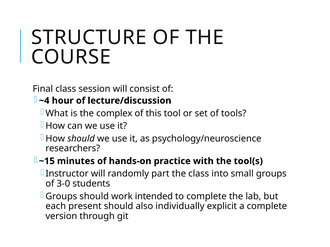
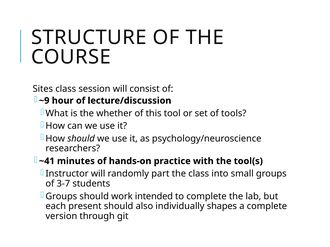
Final: Final -> Sites (43, 89)
~4: ~4 -> ~9 (44, 101)
complex: complex -> whether (114, 113)
~15: ~15 -> ~41 (47, 161)
3-0: 3-0 -> 3-7 (63, 184)
explicit: explicit -> shapes (222, 207)
